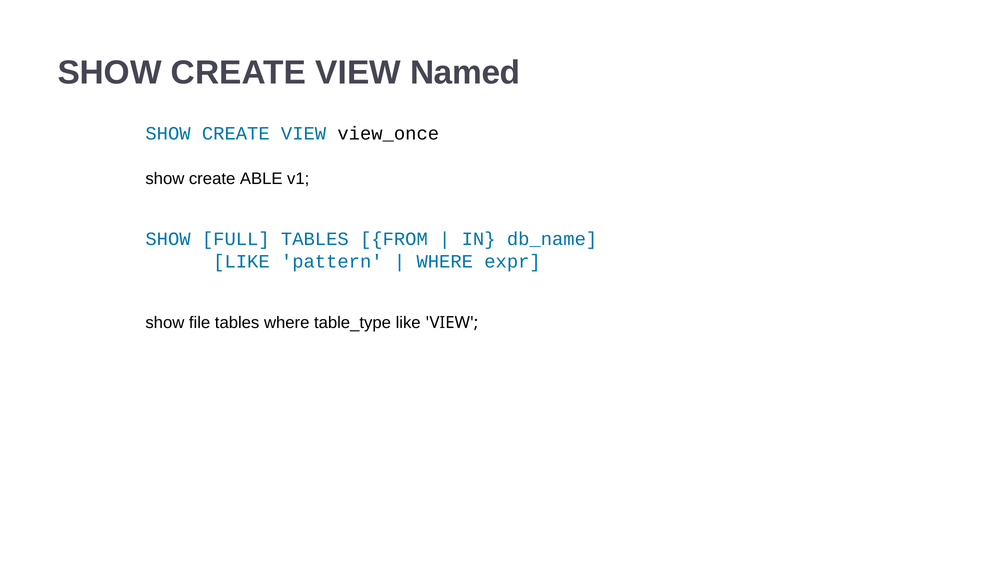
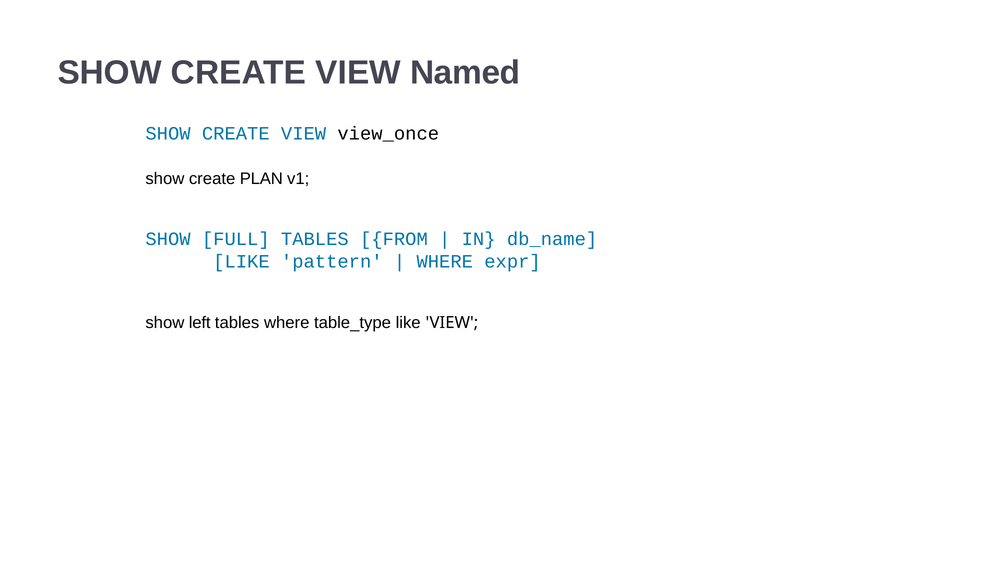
ABLE: ABLE -> PLAN (261, 179)
file: file -> left (200, 323)
